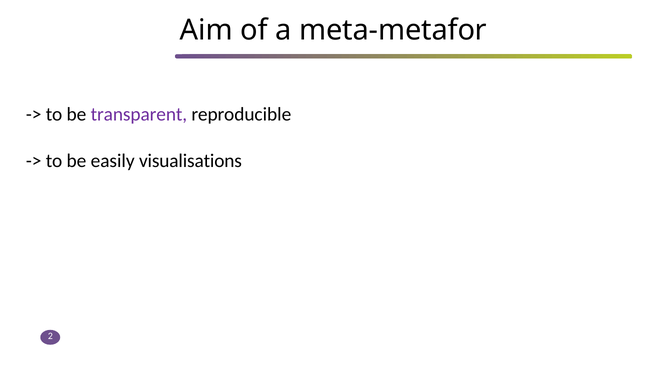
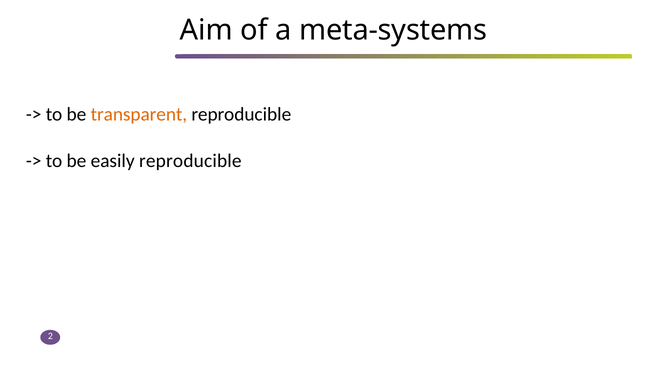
meta-metafor: meta-metafor -> meta-systems (393, 30)
transparent colour: purple -> orange (139, 114)
easily visualisations: visualisations -> reproducible (190, 161)
